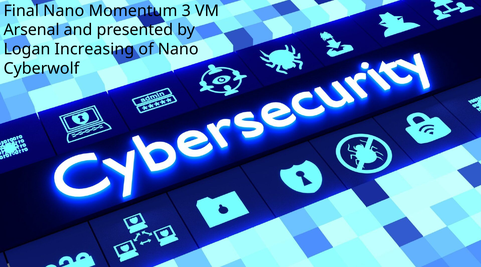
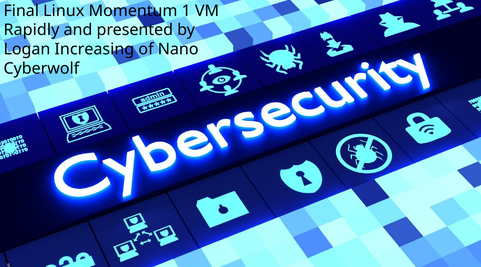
Final Nano: Nano -> Linux (64, 11)
3: 3 -> 1 (186, 11)
Arsenal: Arsenal -> Rapidly (31, 30)
